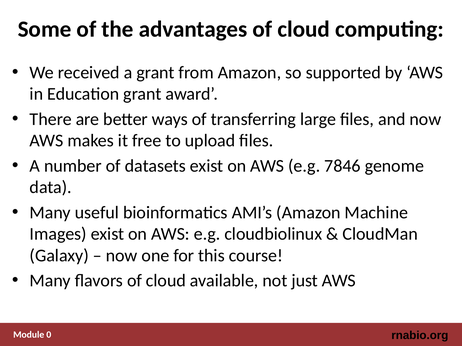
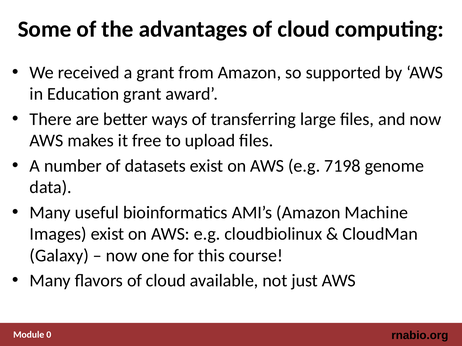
7846: 7846 -> 7198 (342, 166)
